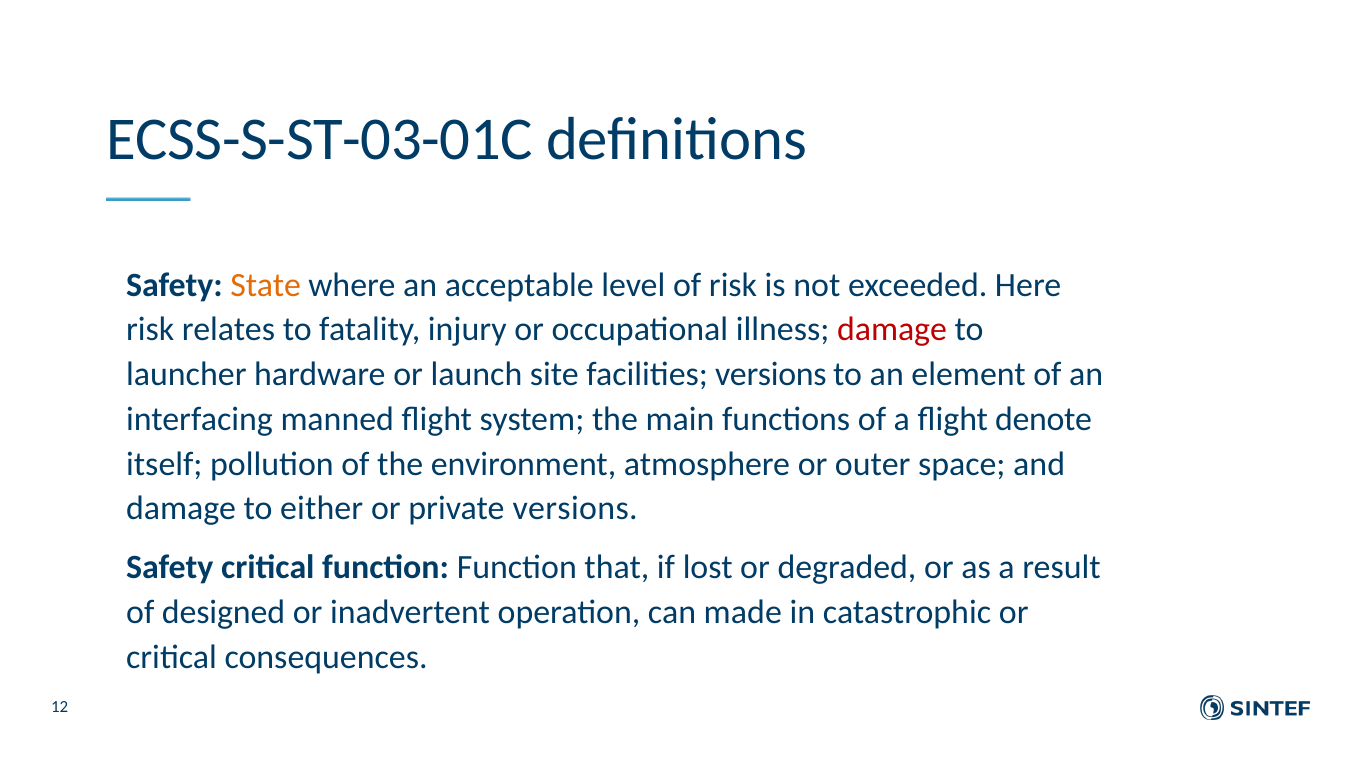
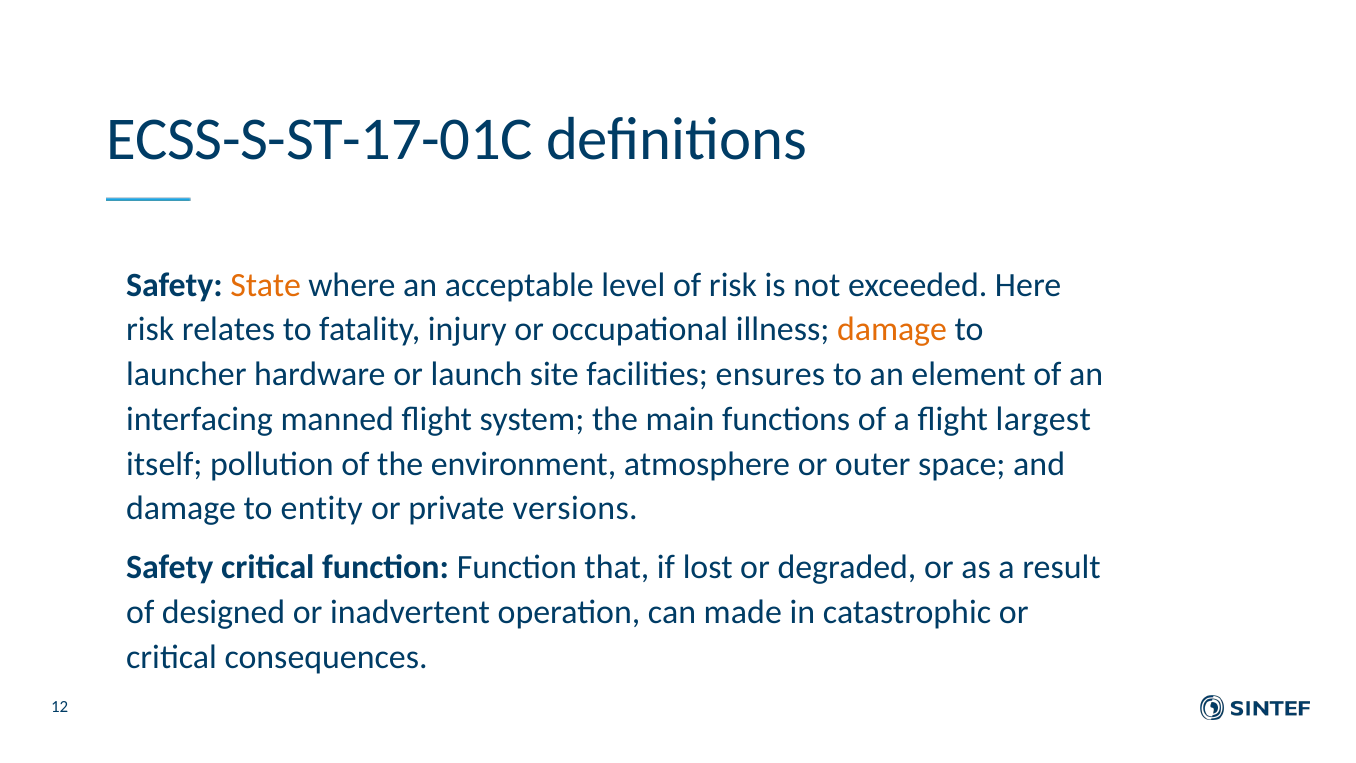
ECSS-S-ST-03-01C: ECSS-S-ST-03-01C -> ECSS-S-ST-17-01C (319, 140)
damage colour: red -> orange (892, 330)
facilities versions: versions -> ensures (770, 374)
denote: denote -> largest (1043, 419)
either: either -> entity (322, 508)
